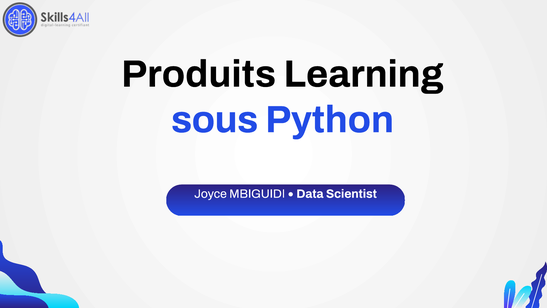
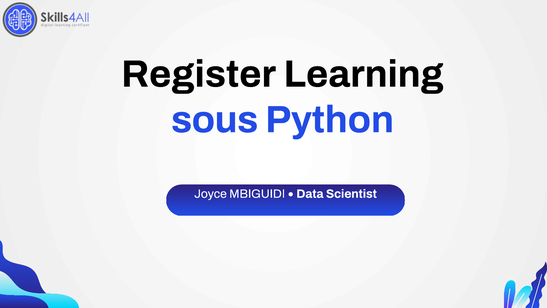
Produits: Produits -> Register (199, 74)
